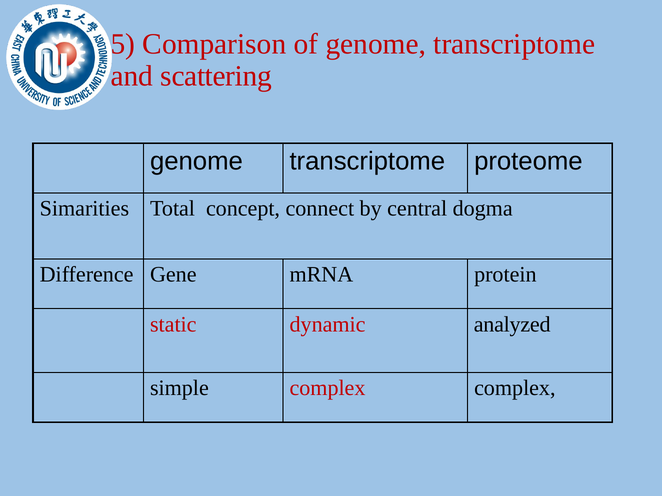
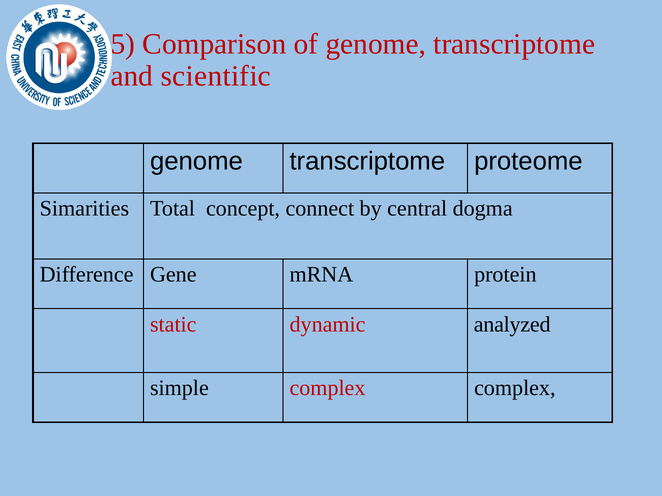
scattering: scattering -> scientific (216, 76)
